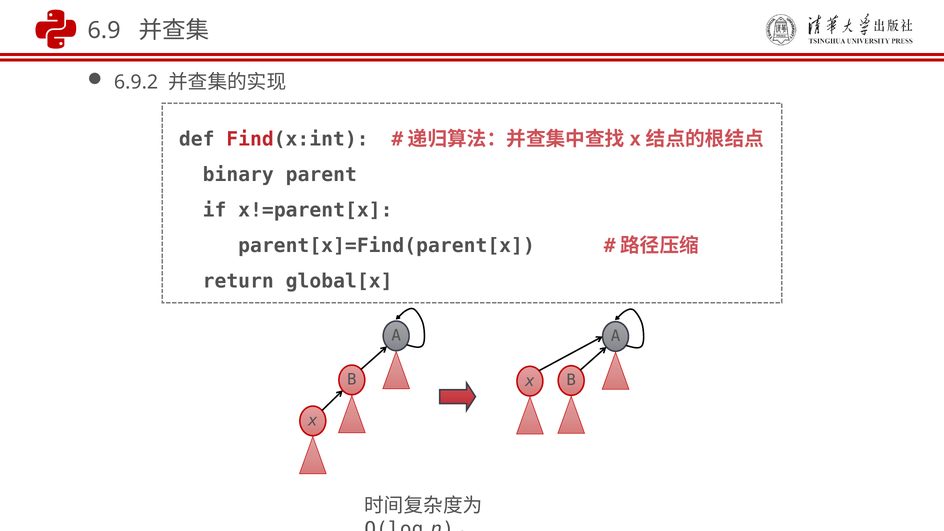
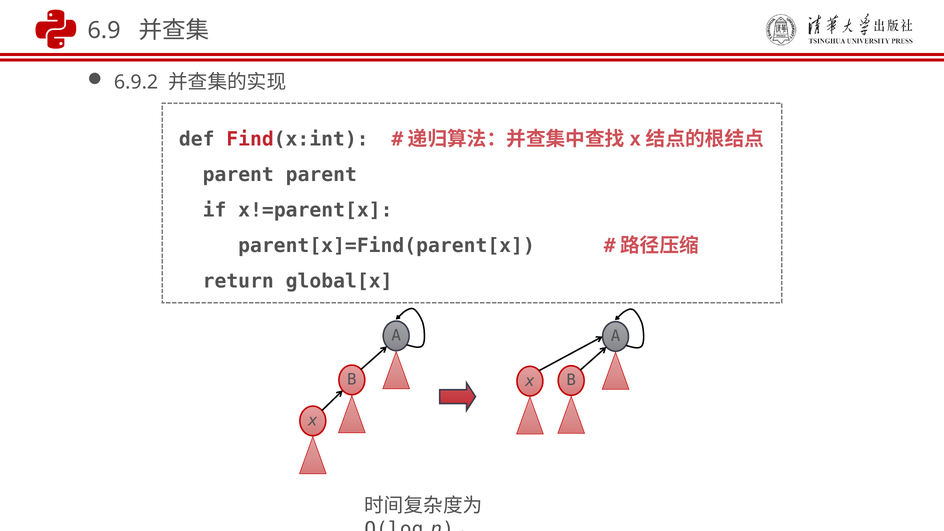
binary: binary -> parent (238, 175)
